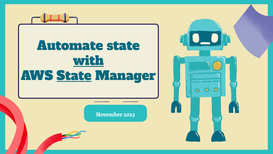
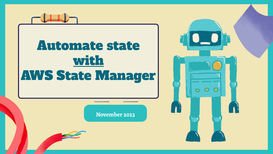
State underline: present -> none (74, 76)
